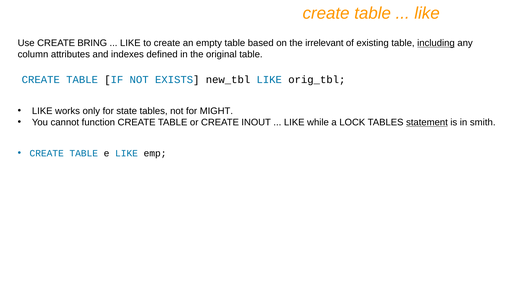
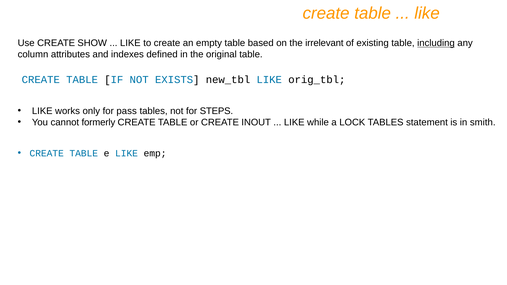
BRING: BRING -> SHOW (92, 43)
state: state -> pass (127, 111)
MIGHT: MIGHT -> STEPS (216, 111)
function: function -> formerly (98, 122)
statement underline: present -> none (427, 122)
